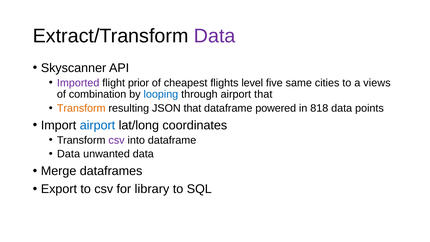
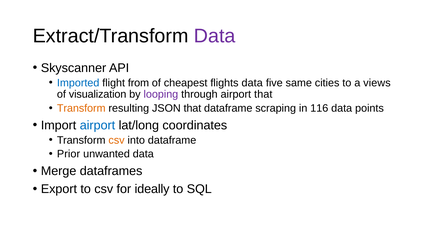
Imported colour: purple -> blue (78, 83)
prior: prior -> from (138, 83)
flights level: level -> data (252, 83)
combination: combination -> visualization (98, 94)
looping colour: blue -> purple (161, 94)
powered: powered -> scraping (276, 108)
818: 818 -> 116 (319, 108)
csv colour: purple -> orange (117, 140)
Data: Data -> Prior (69, 154)
library: library -> ideally (152, 189)
